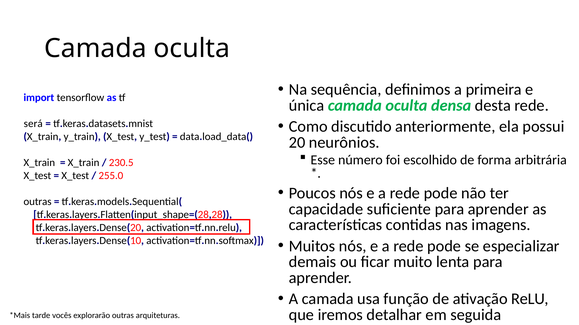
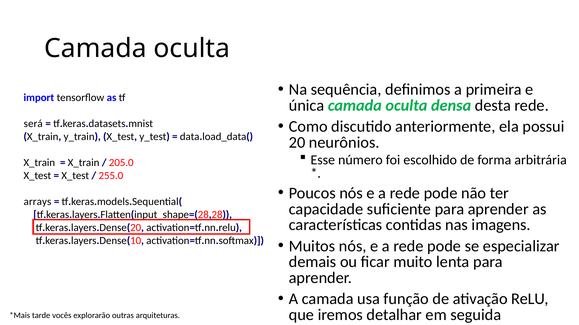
230.5: 230.5 -> 205.0 (121, 163)
outras: outras -> arrays (37, 202)
